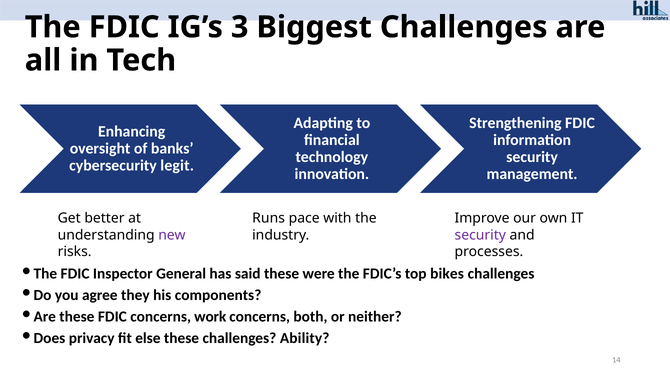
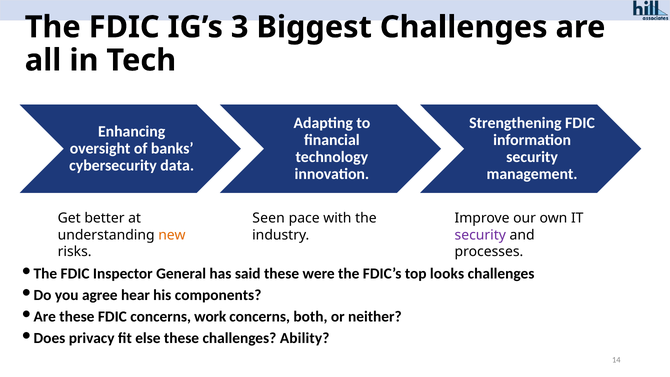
legit: legit -> data (177, 166)
Runs: Runs -> Seen (269, 218)
new colour: purple -> orange (172, 235)
bikes: bikes -> looks (447, 274)
they: they -> hear (135, 295)
